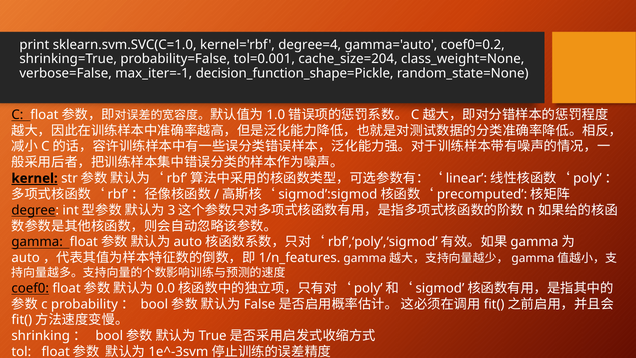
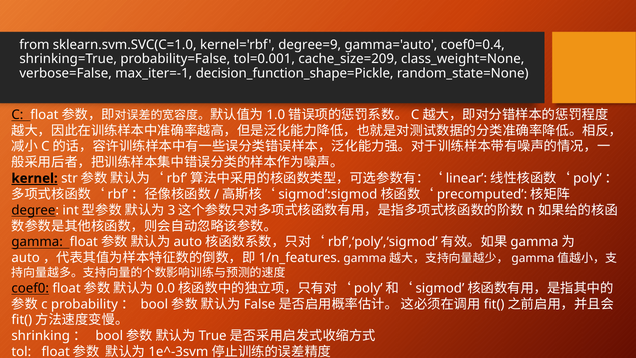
print: print -> from (34, 45)
degree=4: degree=4 -> degree=9 (310, 45)
coef0=0.2: coef0=0.2 -> coef0=0.4 (473, 45)
cache_size=204: cache_size=204 -> cache_size=209 (348, 59)
